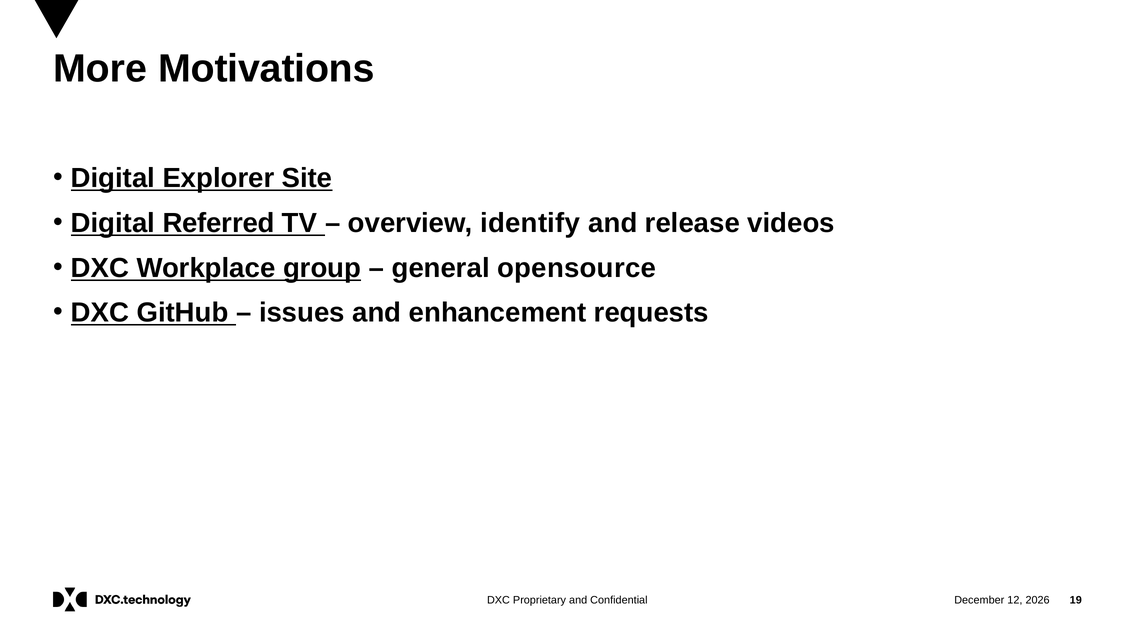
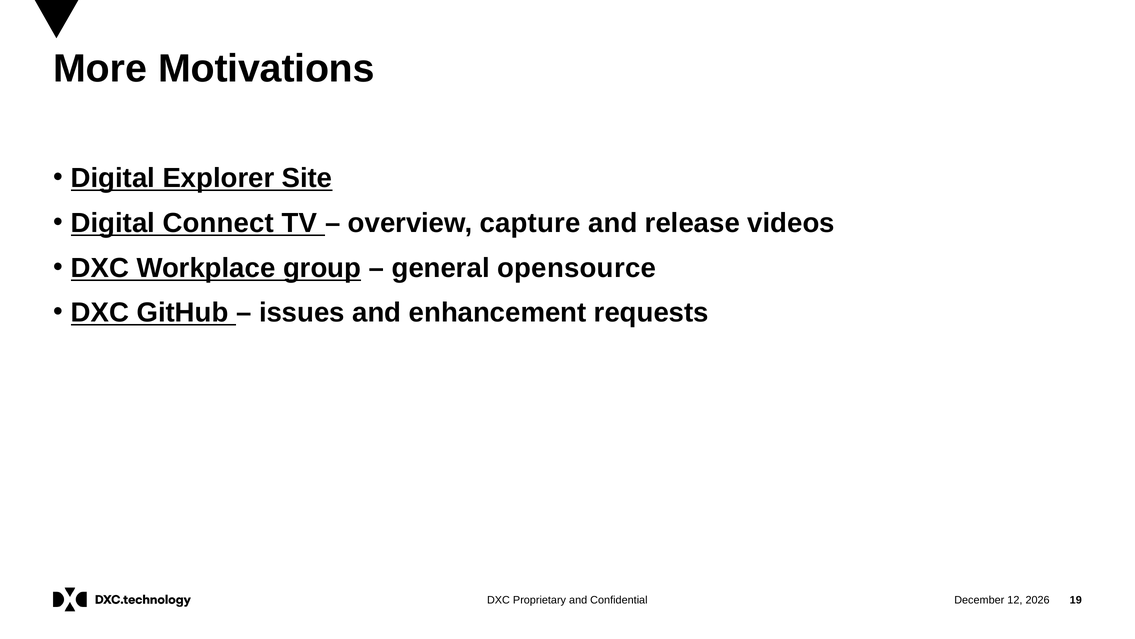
Referred: Referred -> Connect (218, 223)
identify: identify -> capture (530, 223)
